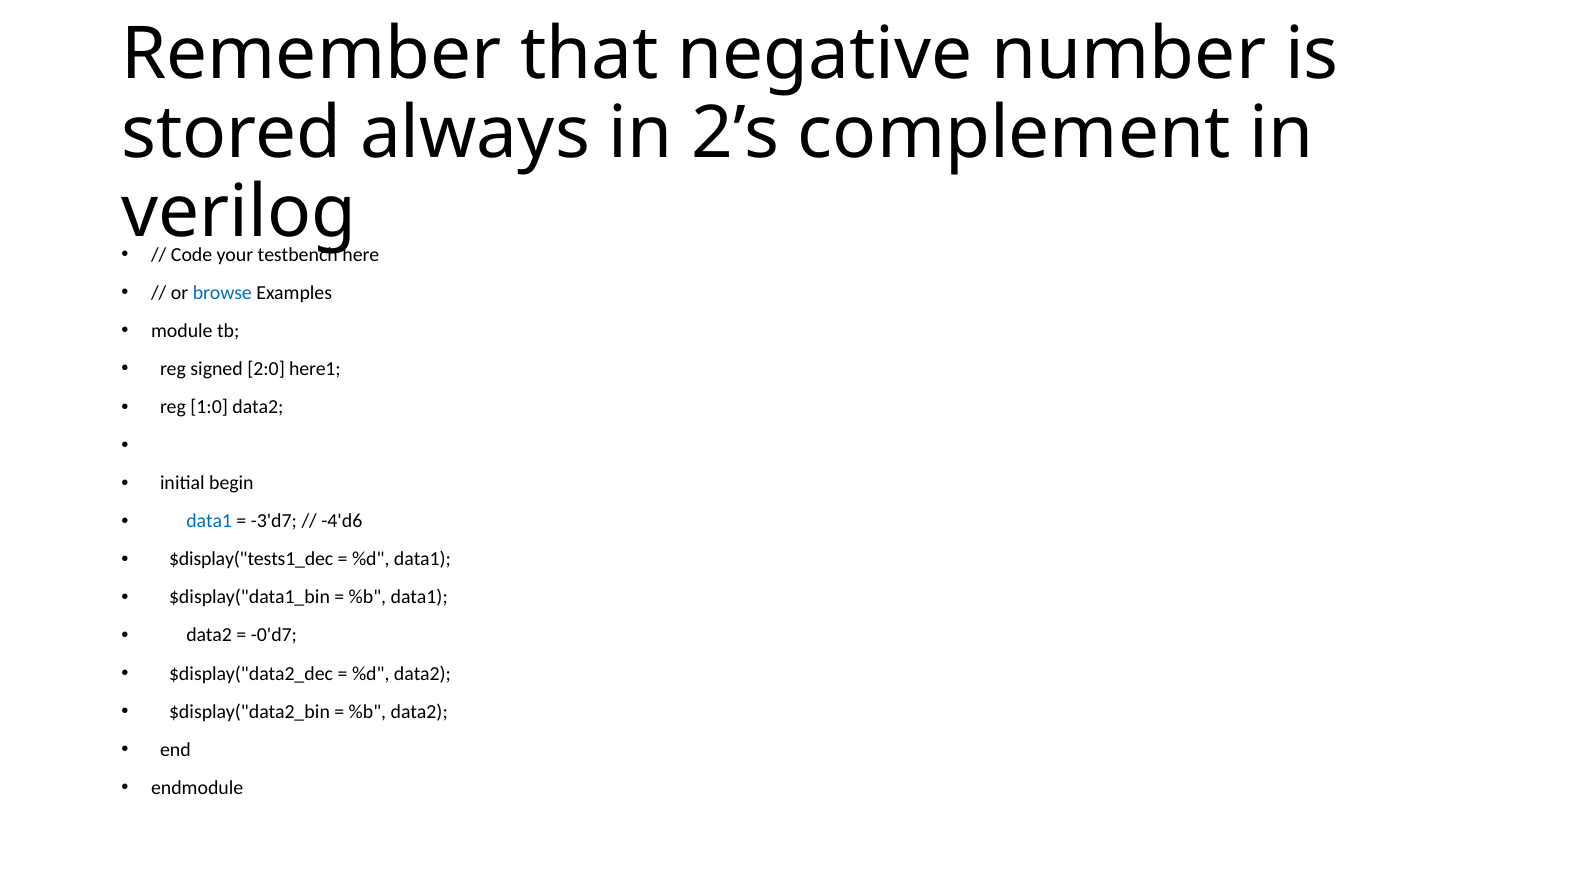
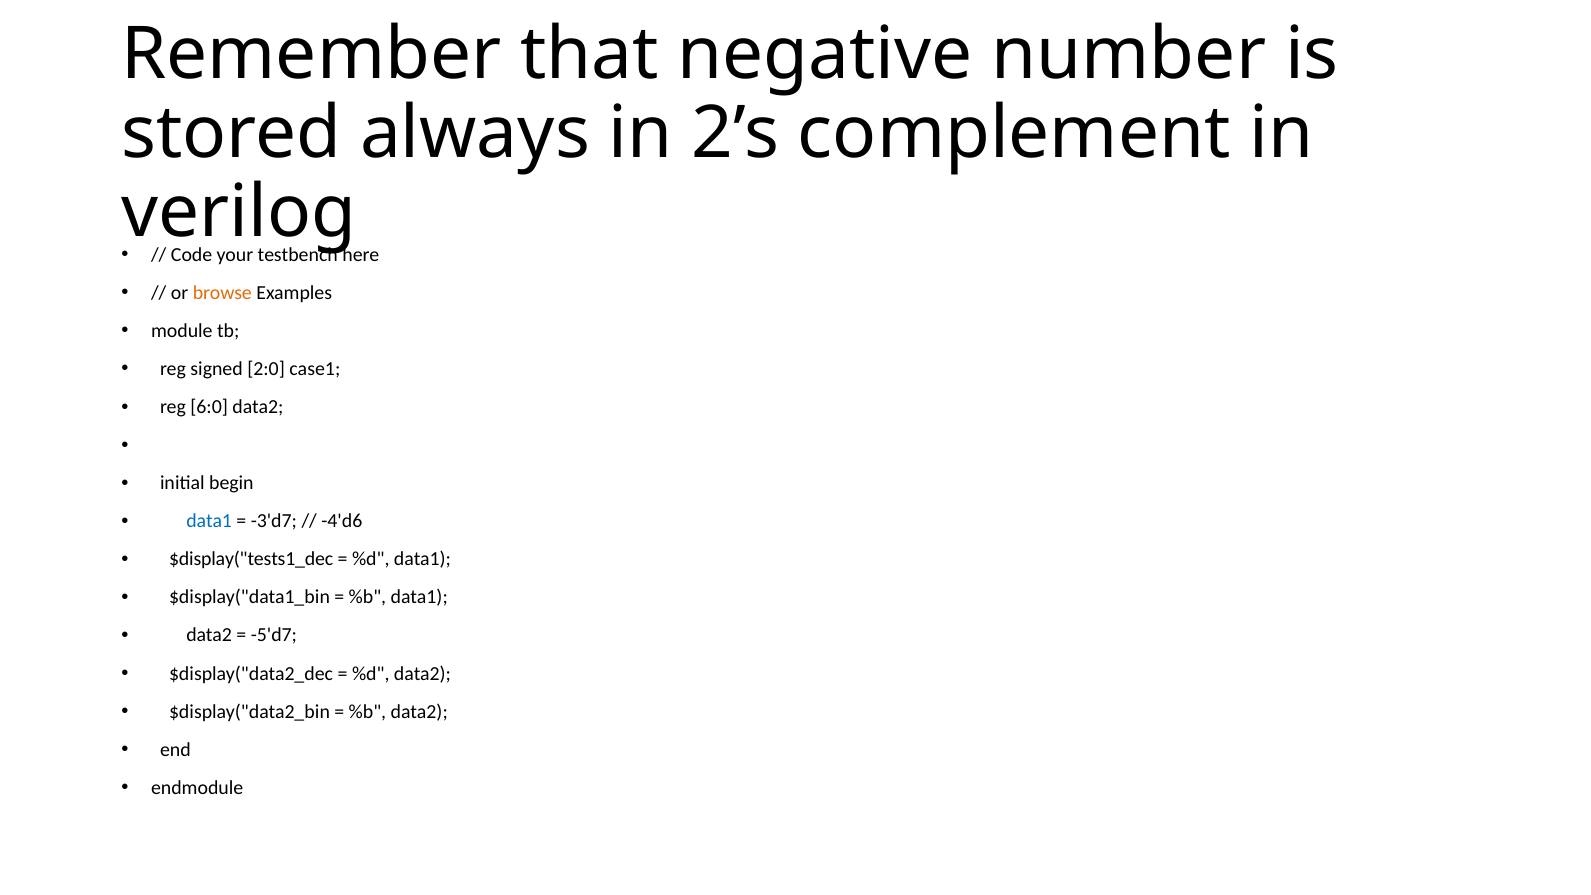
browse colour: blue -> orange (222, 293)
here1: here1 -> case1 (315, 369)
1:0: 1:0 -> 6:0 (209, 407)
-0'd7: -0'd7 -> -5'd7 (274, 635)
